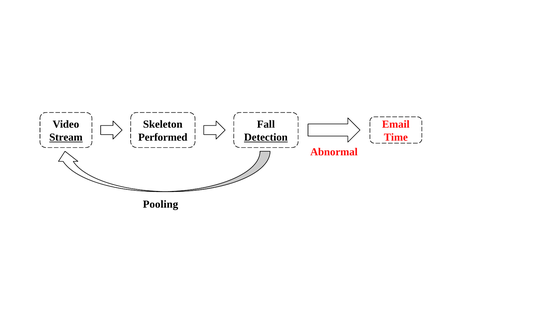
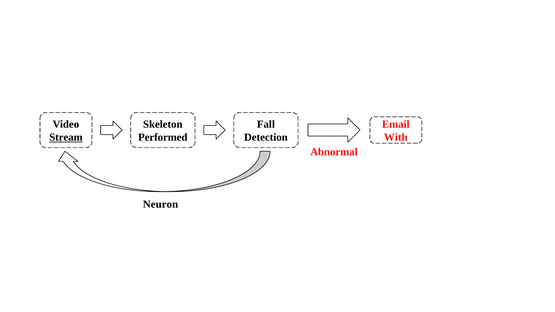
Detection underline: present -> none (266, 137)
Time: Time -> With (396, 137)
Pooling: Pooling -> Neuron (161, 205)
